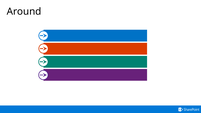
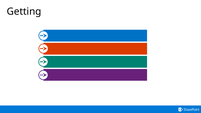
Around: Around -> Getting (24, 12)
